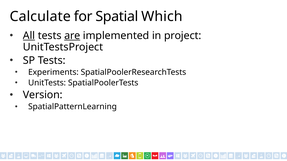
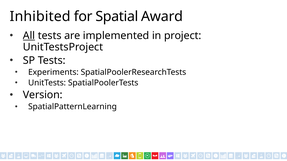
Calculate: Calculate -> Inhibited (40, 16)
Which: Which -> Award (162, 16)
are underline: present -> none (72, 36)
